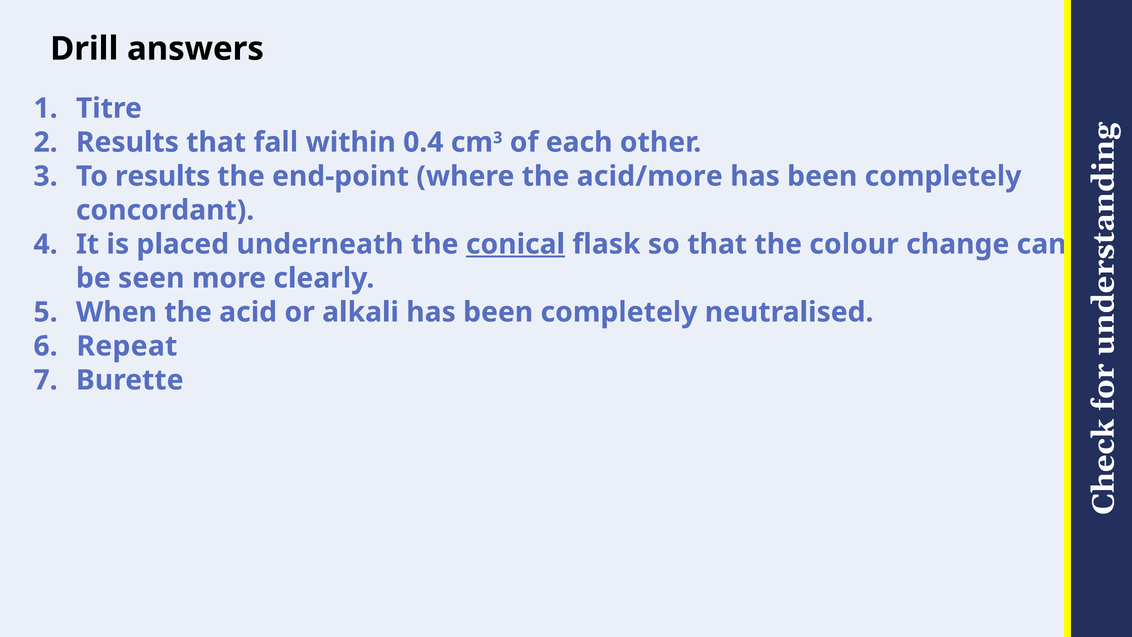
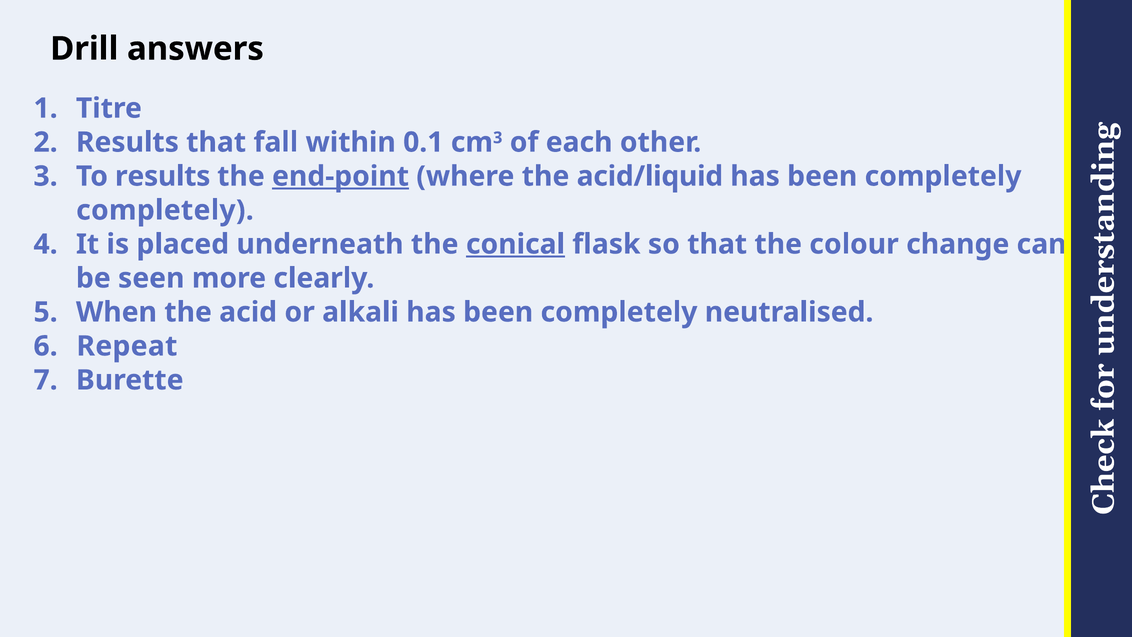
0.4: 0.4 -> 0.1 (423, 142)
end-point underline: none -> present (340, 176)
acid/more: acid/more -> acid/liquid (650, 176)
concordant: concordant -> completely (165, 210)
